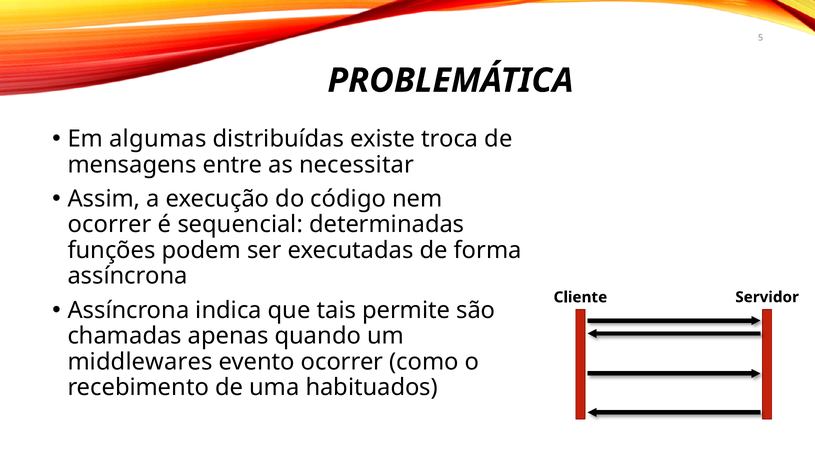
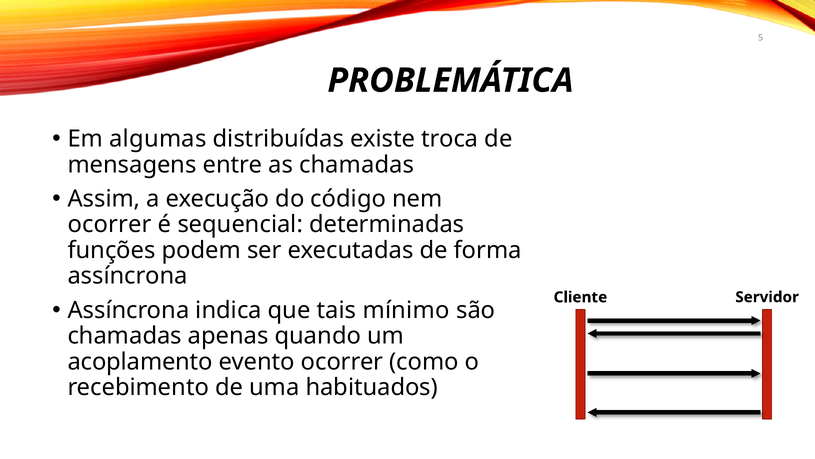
as necessitar: necessitar -> chamadas (357, 165)
permite: permite -> mínimo (406, 310)
middlewares: middlewares -> acoplamento (140, 361)
